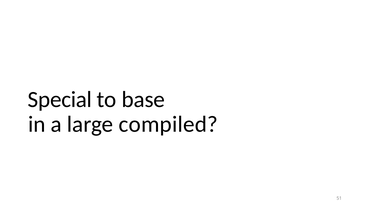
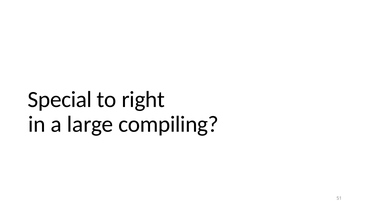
base: base -> right (143, 99)
compiled: compiled -> compiling (168, 124)
